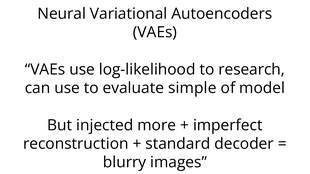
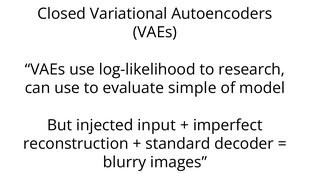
Neural: Neural -> Closed (62, 14)
more: more -> input (157, 125)
